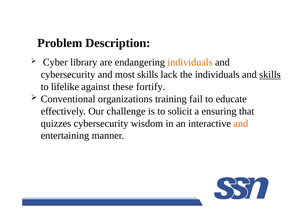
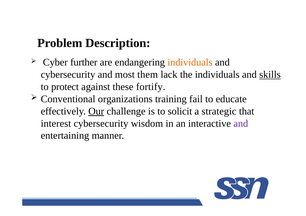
library: library -> further (84, 62)
most skills: skills -> them (148, 75)
lifelike: lifelike -> protect (65, 87)
Our underline: none -> present (96, 111)
ensuring: ensuring -> strategic (219, 111)
quizzes: quizzes -> interest (56, 124)
and colour: orange -> purple (241, 124)
